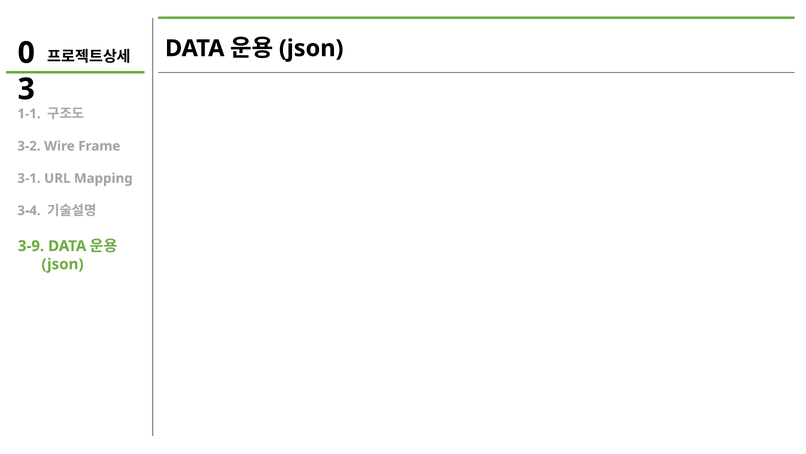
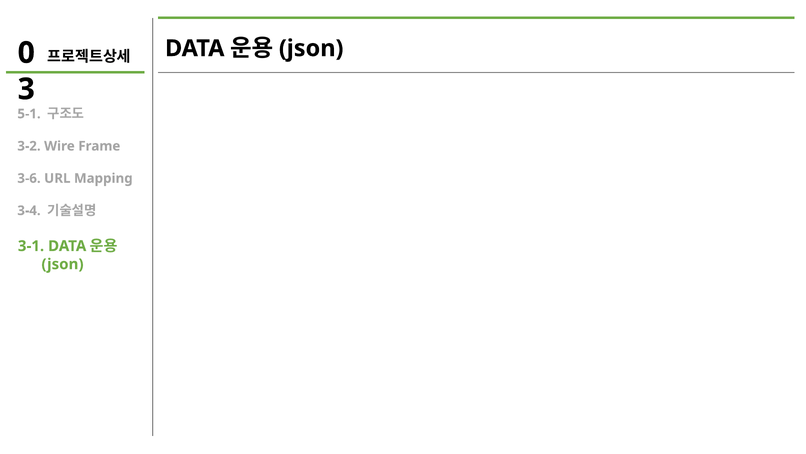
1-1: 1-1 -> 5-1 (29, 114)
3-1: 3-1 -> 3-6 (29, 178)
3-9: 3-9 -> 3-1 (31, 246)
